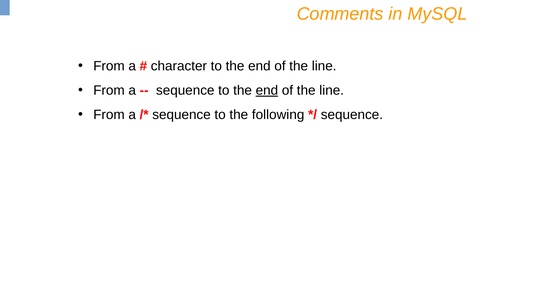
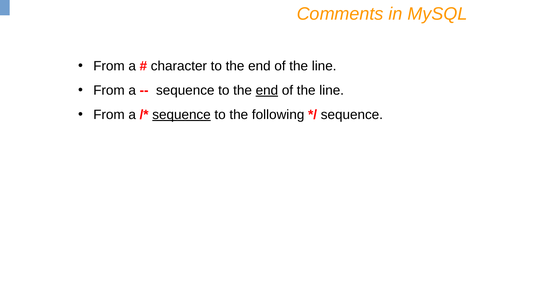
sequence underline: none -> present (182, 115)
